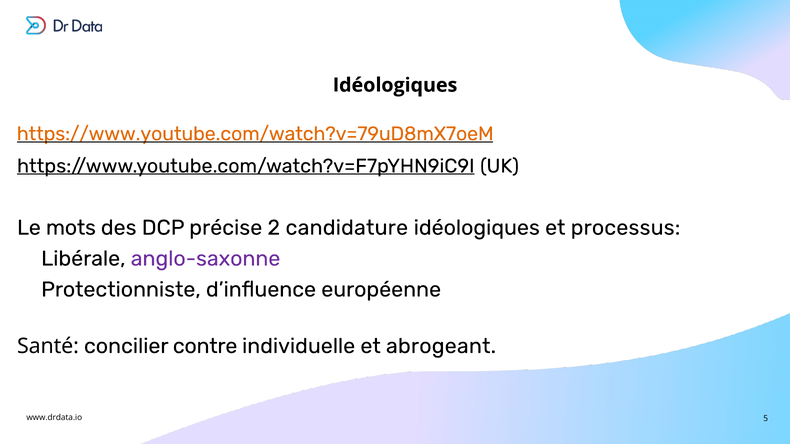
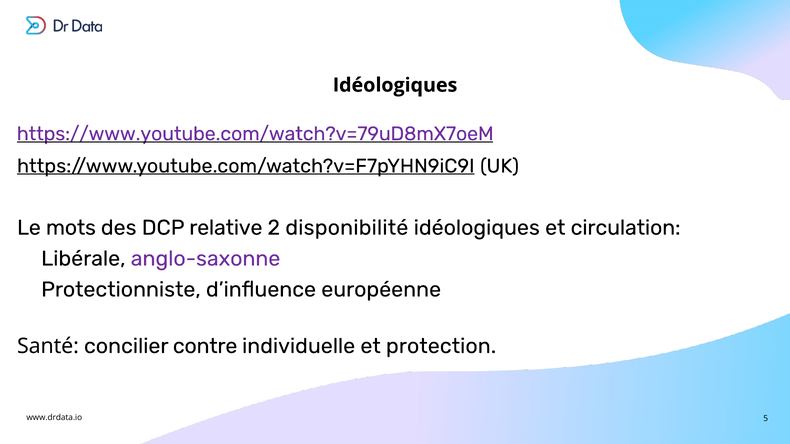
https://www.youtube.com/watch?v=79uD8mX7oeM colour: orange -> purple (255, 134)
précise: précise -> relative (226, 228)
candidature: candidature -> disponibilité (347, 228)
processus: processus -> circulation (626, 228)
abrogeant: abrogeant -> protection (441, 346)
